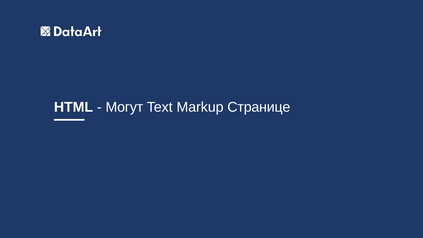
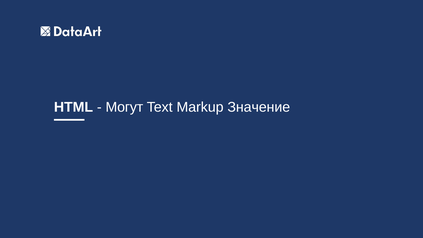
Странице: Странице -> Значение (259, 107)
